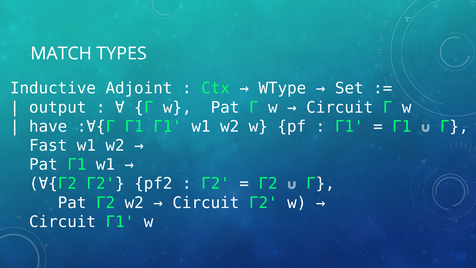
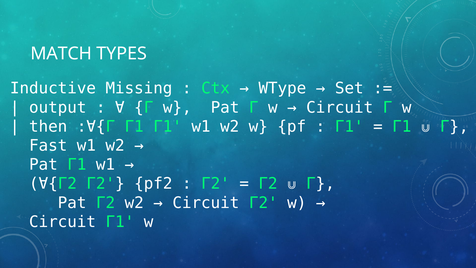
Adjoint: Adjoint -> Missing (139, 88)
have: have -> then (48, 126)
